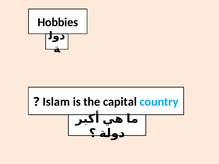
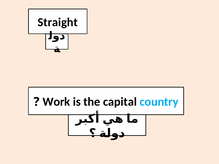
Hobbies: Hobbies -> Straight (58, 22)
Islam: Islam -> Work (56, 102)
